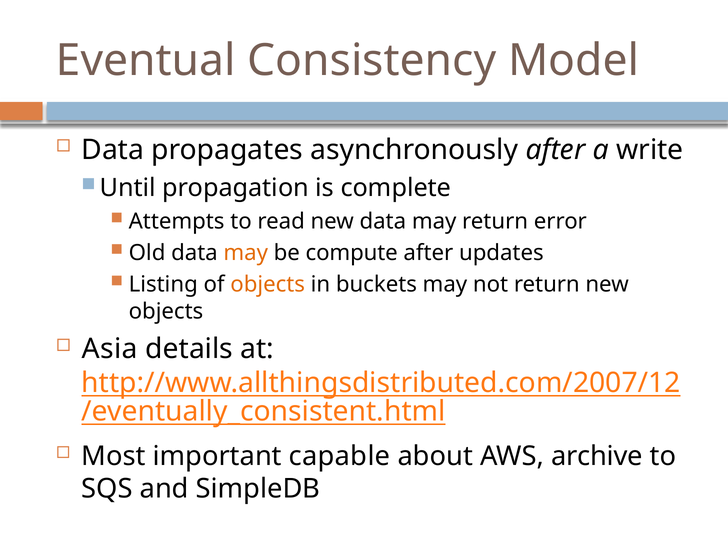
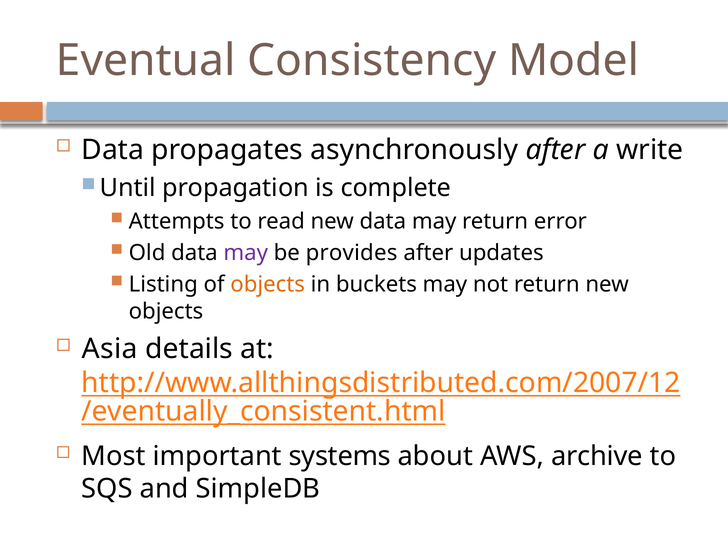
may colour: orange -> purple (246, 253)
compute: compute -> provides (352, 253)
capable: capable -> systems (340, 456)
